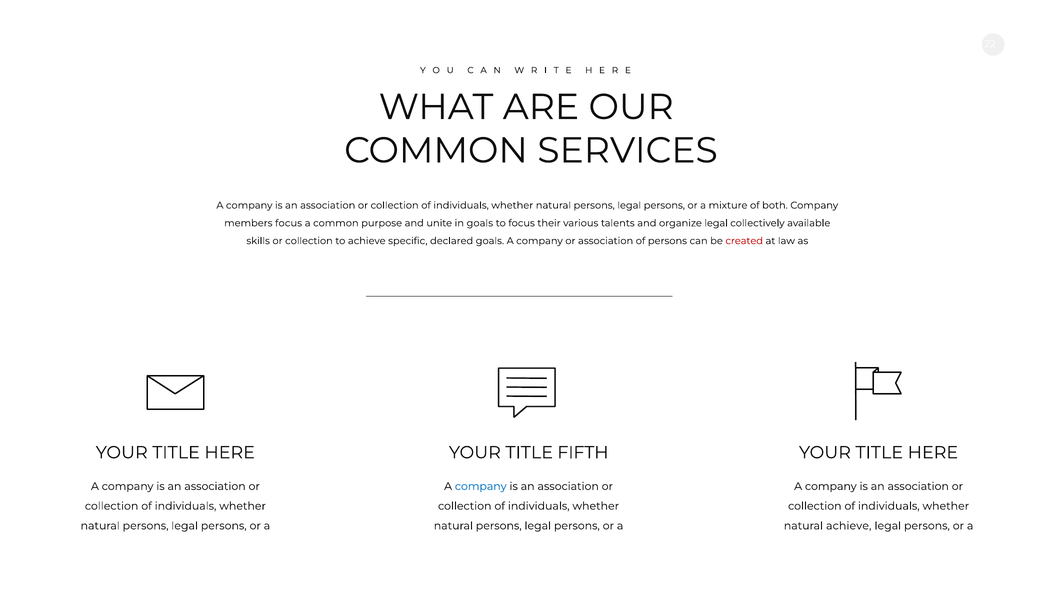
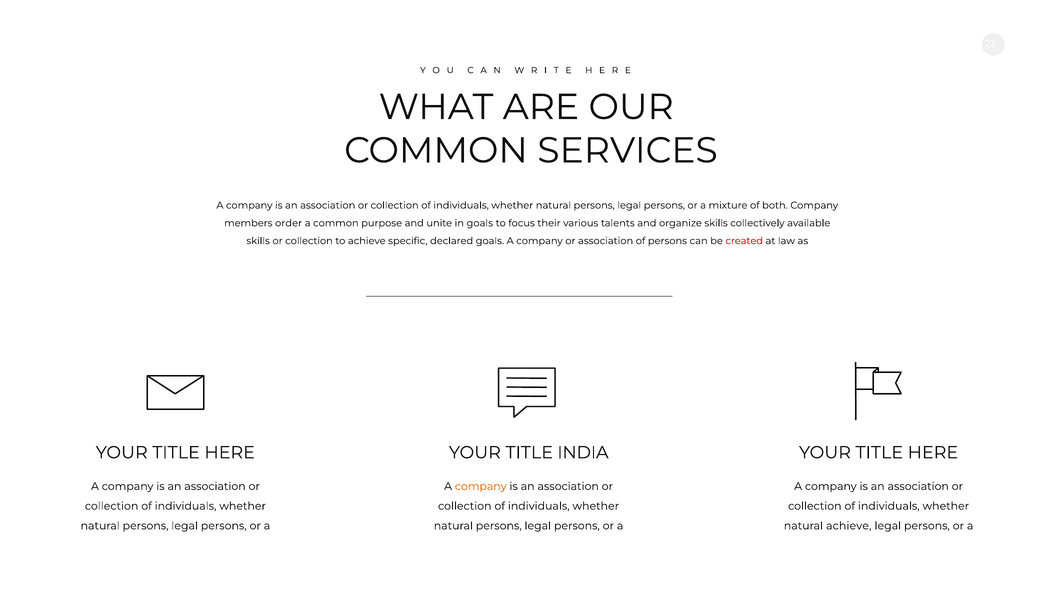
members focus: focus -> order (289, 223)
organize legal: legal -> skills (716, 223)
FIFTH: FIFTH -> INDIA (583, 453)
company colour: blue -> orange (481, 487)
